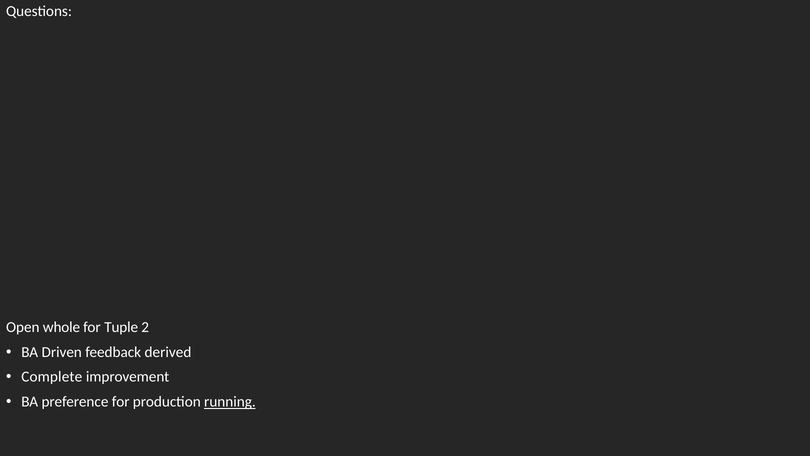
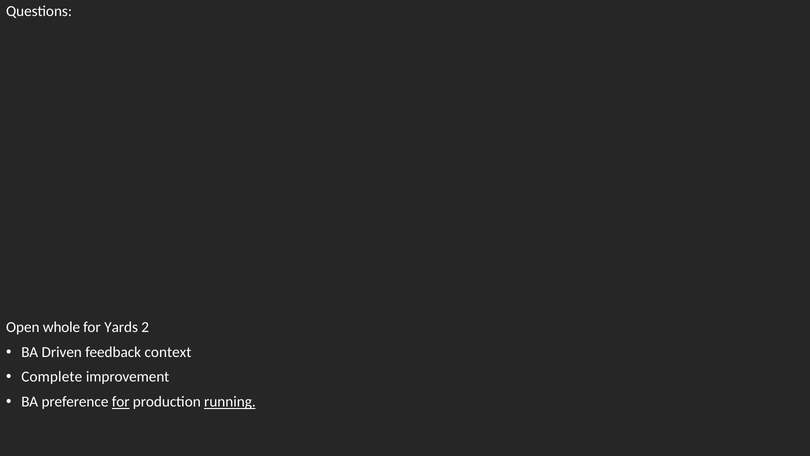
Tuple: Tuple -> Yards (121, 327)
derived: derived -> context (168, 352)
for underline: none -> present (121, 402)
